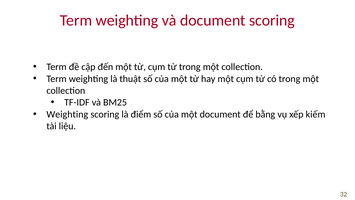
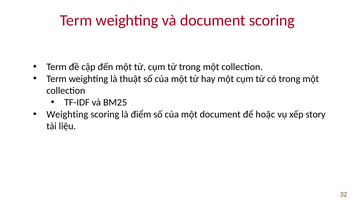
bằng: bằng -> hoặc (265, 114)
kiếm: kiếm -> story (316, 114)
